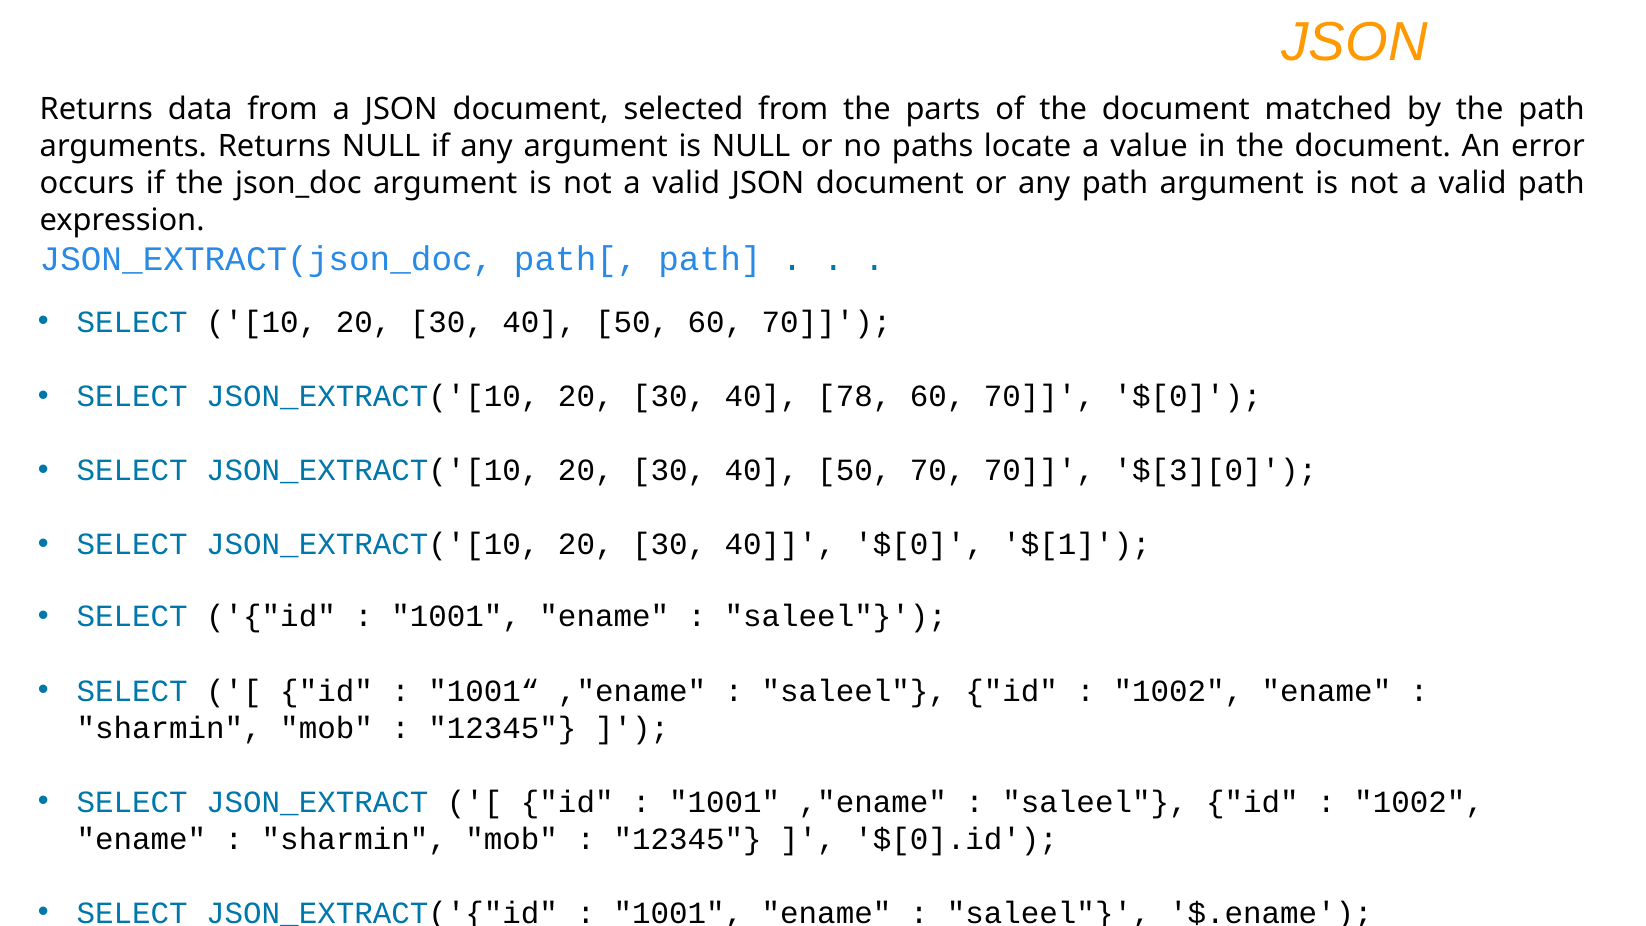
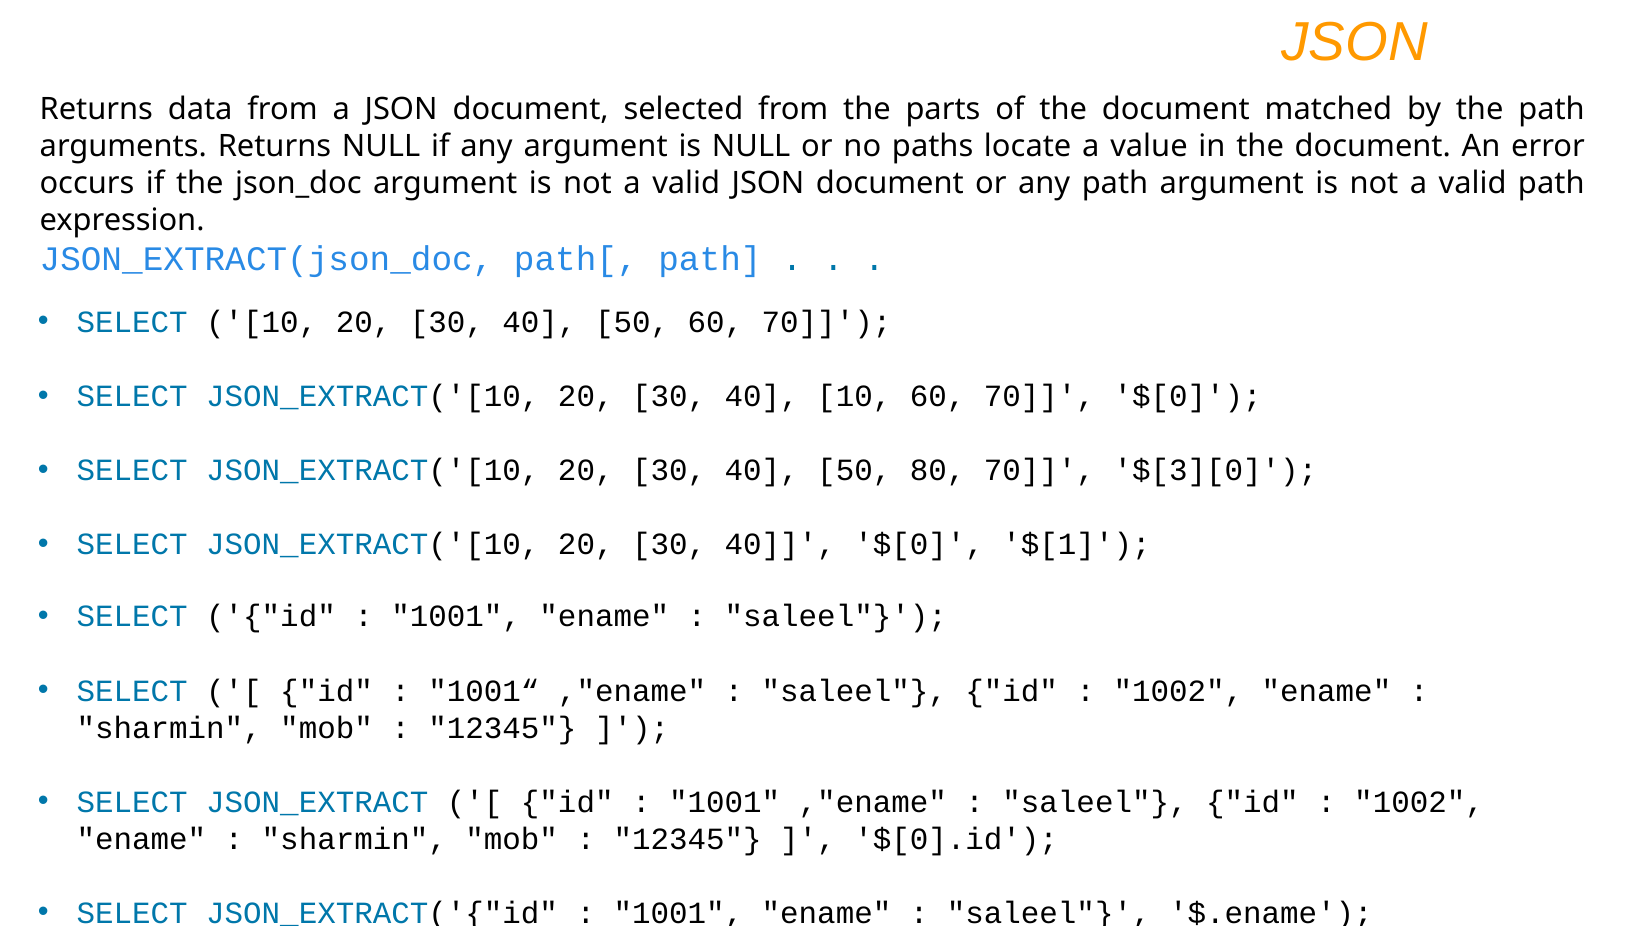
40 78: 78 -> 10 (854, 396)
50 70: 70 -> 80 (938, 470)
